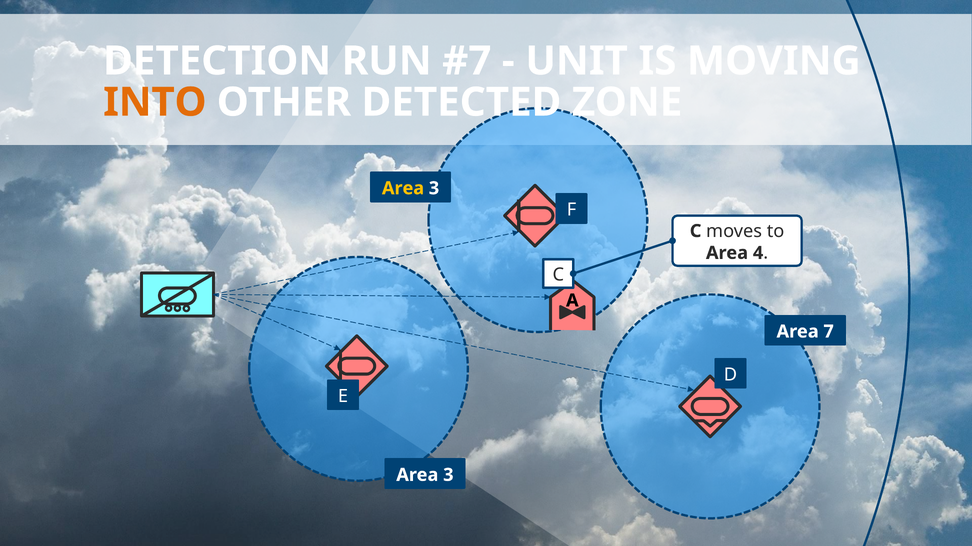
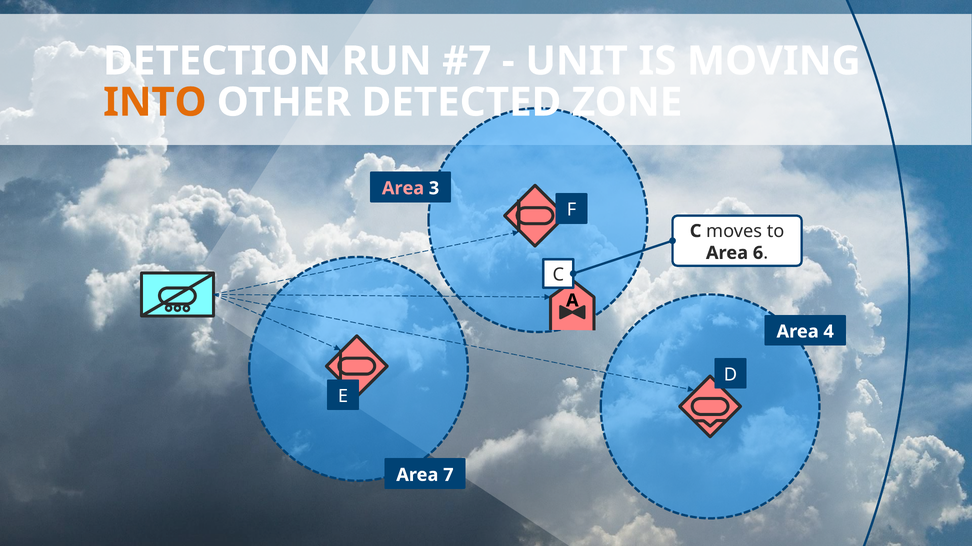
Area colour: yellow -> pink (403, 189)
4: 4 -> 6 (758, 253)
7: 7 -> 4 (829, 332)
3: 3 -> 7 (448, 476)
